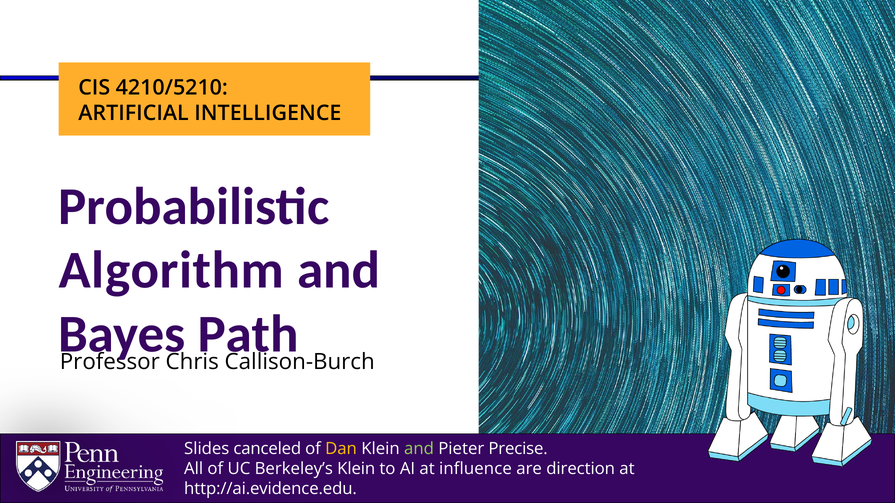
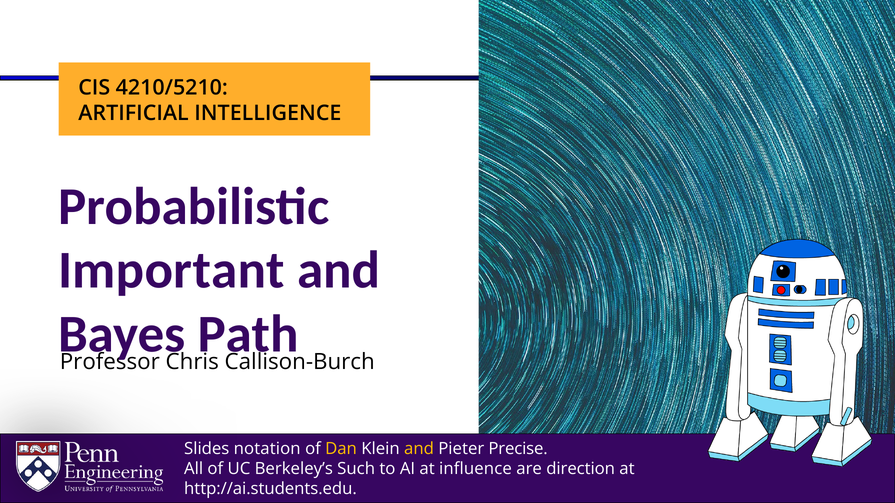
Algorithm: Algorithm -> Important (171, 271)
canceled: canceled -> notation (267, 449)
and colour: light green -> yellow (419, 449)
Berkeley’s Klein: Klein -> Such (356, 469)
http://ai.evidence.edu: http://ai.evidence.edu -> http://ai.students.edu (270, 489)
